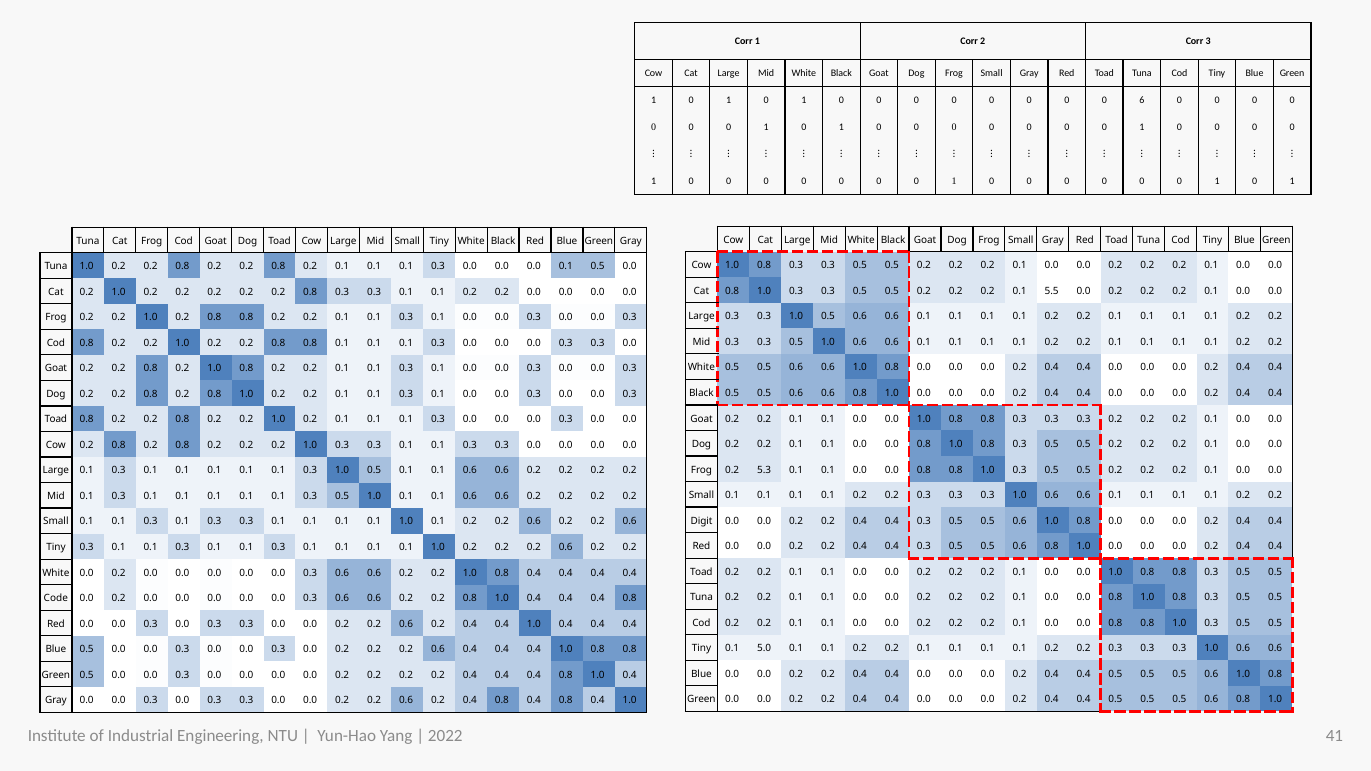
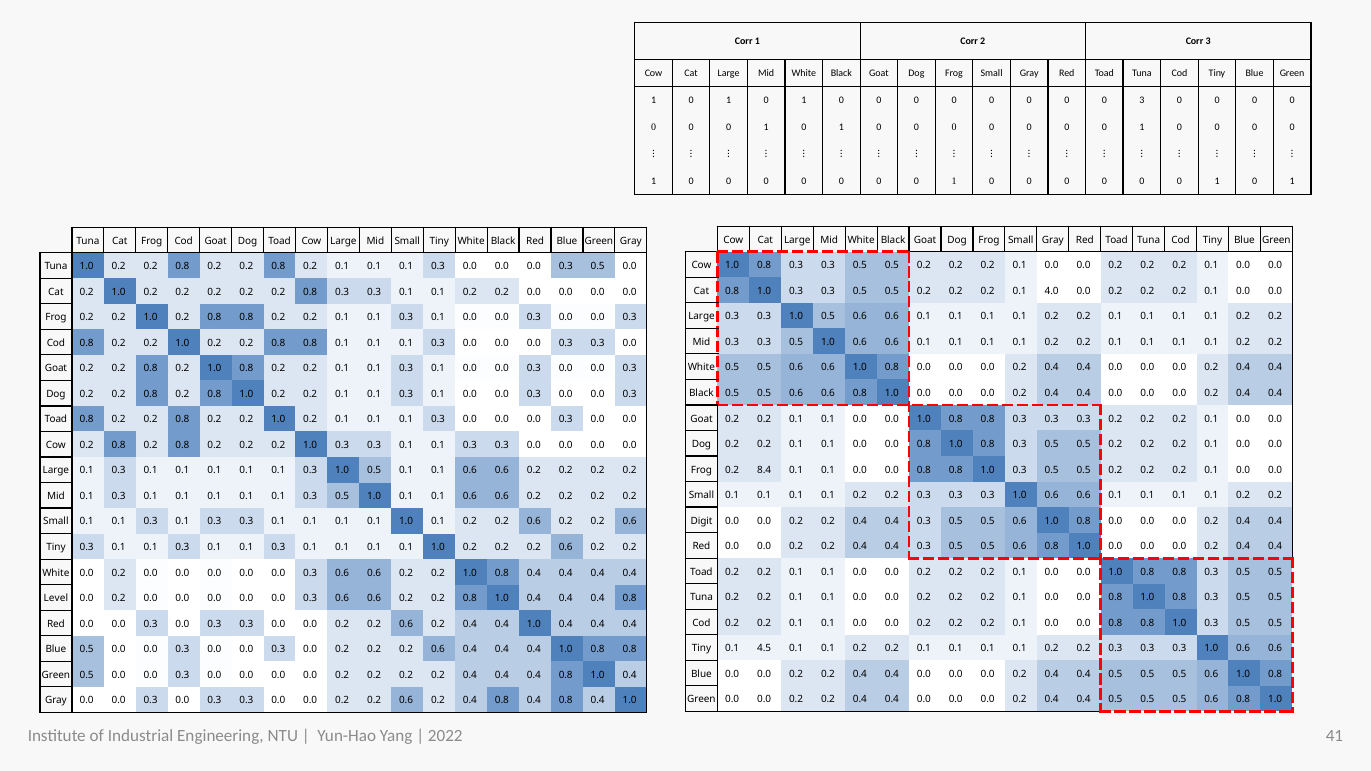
0 6: 6 -> 3 (1142, 100)
0.1: 0.1 -> 0.3 (566, 266)
5.5: 5.5 -> 4.0 (1052, 291)
5.3: 5.3 -> 8.4 (764, 470)
Code: Code -> Level (56, 598)
5.0: 5.0 -> 4.5 (764, 649)
